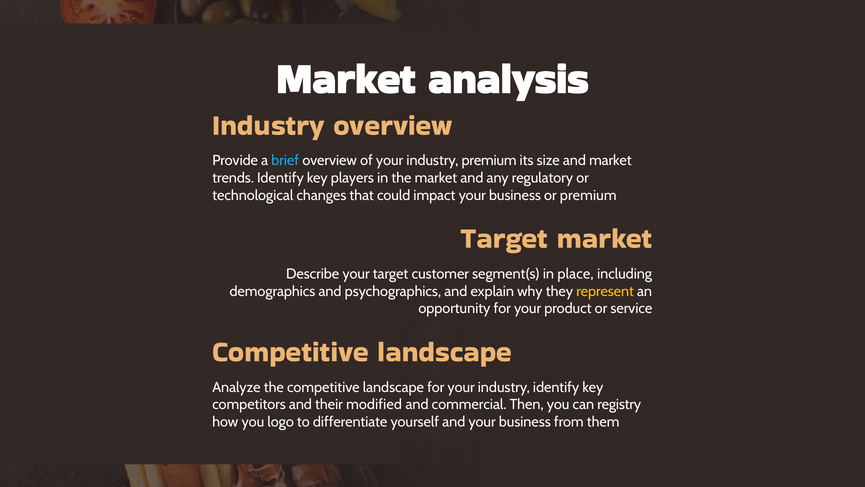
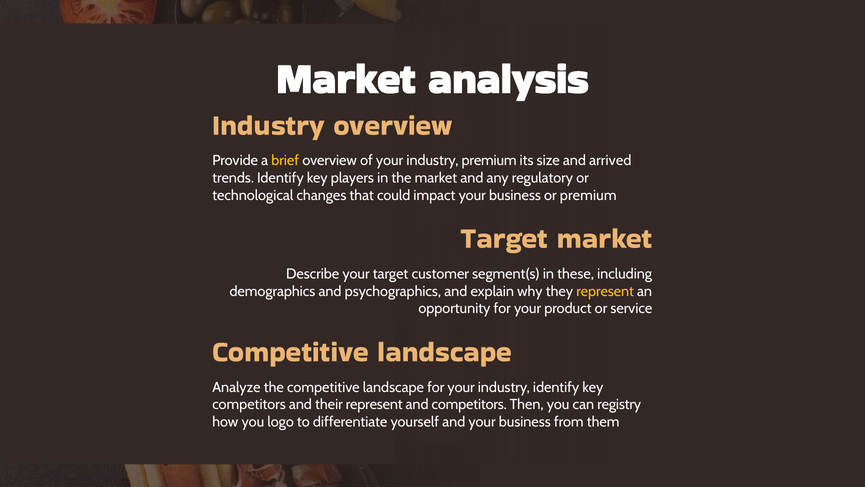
brief colour: light blue -> yellow (285, 161)
and market: market -> arrived (610, 161)
place: place -> these (576, 274)
their modified: modified -> represent (374, 404)
and commercial: commercial -> competitors (469, 404)
